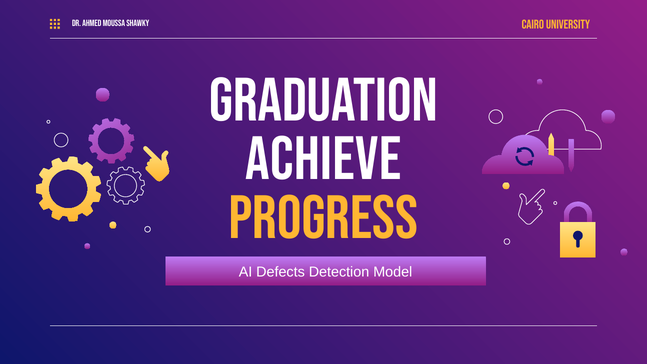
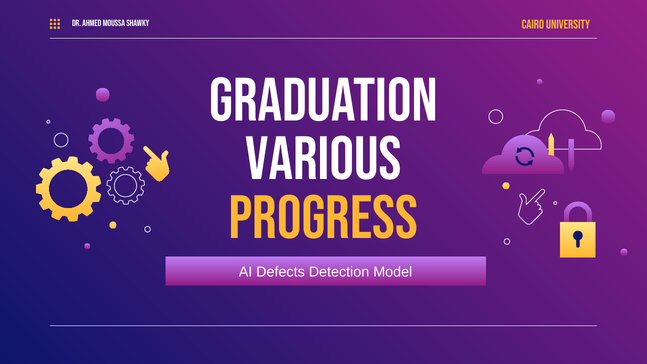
Achieve: Achieve -> Various (323, 159)
